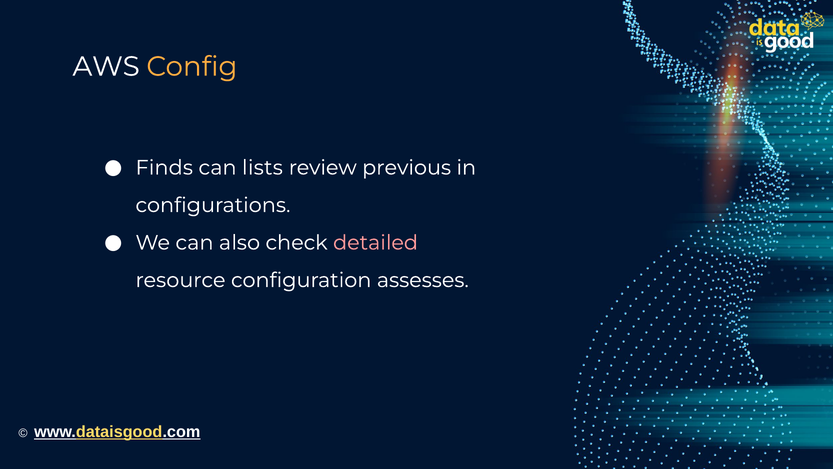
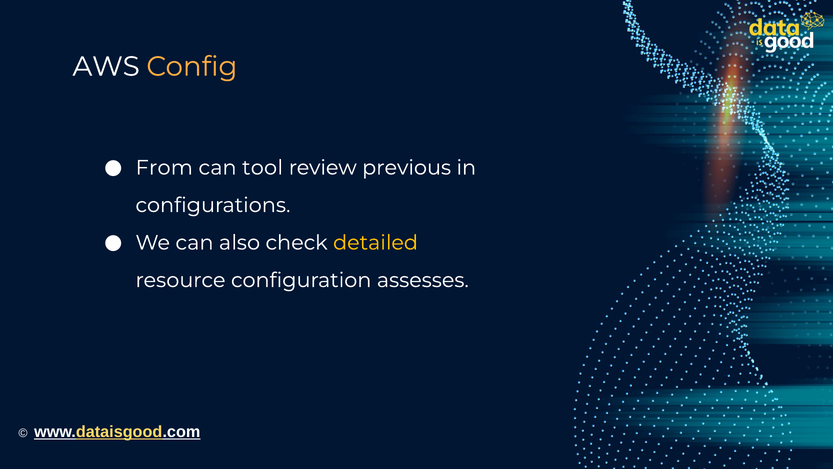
Finds: Finds -> From (164, 168)
lists: lists -> tool (262, 168)
detailed colour: pink -> yellow (376, 243)
